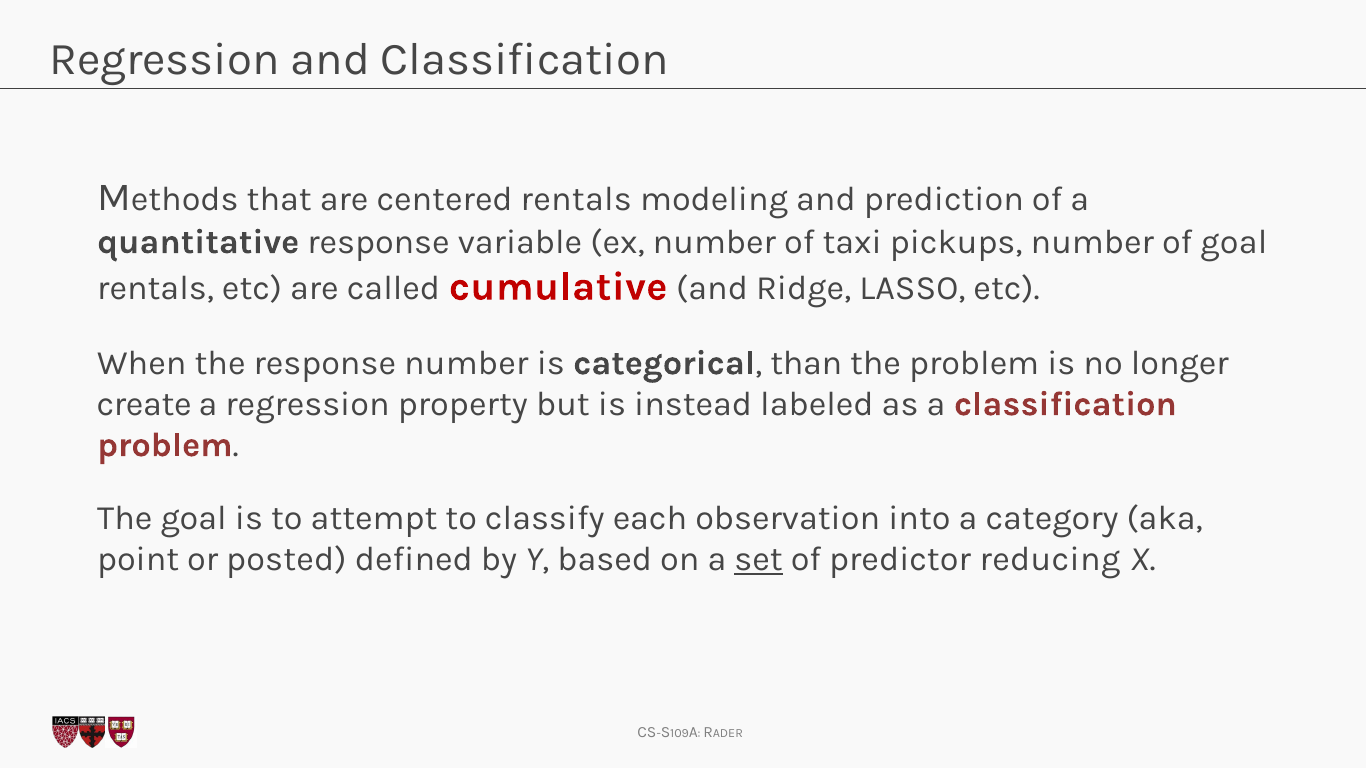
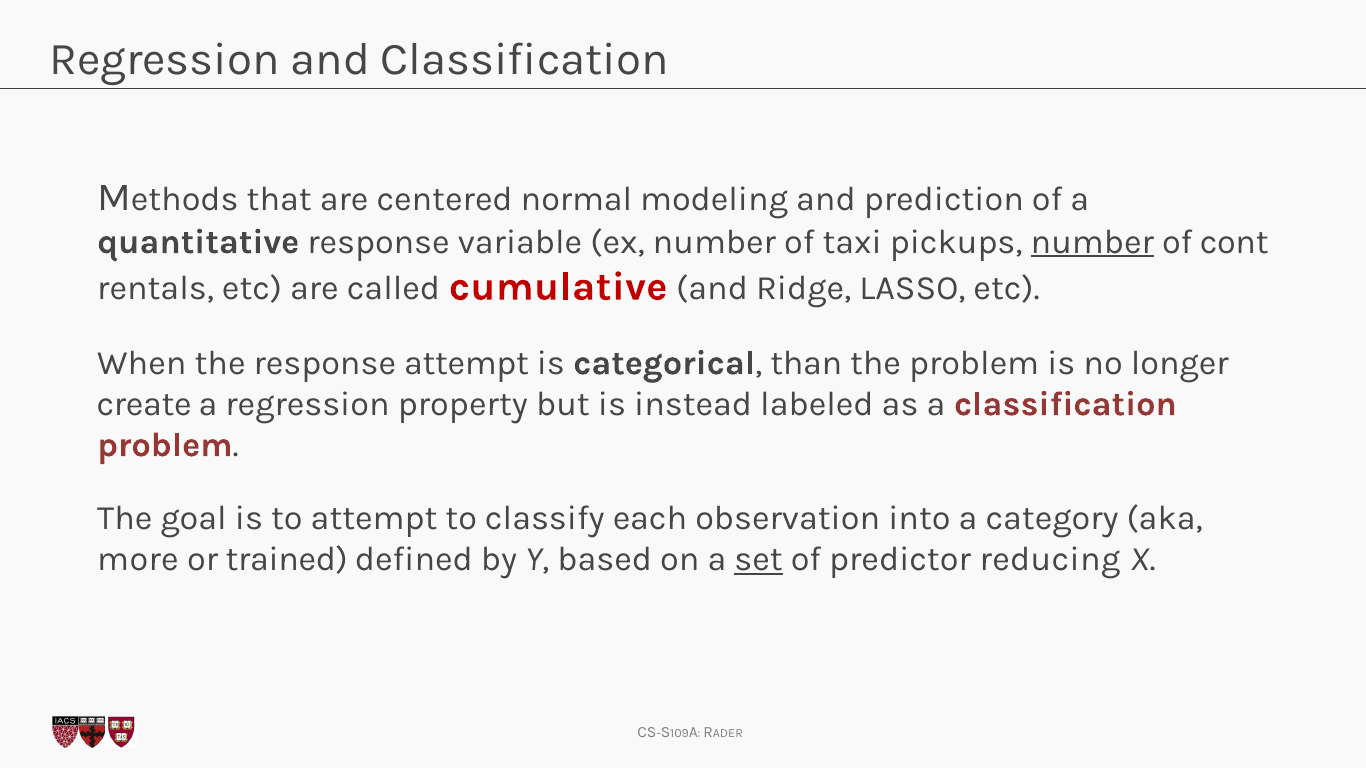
centered rentals: rentals -> normal (576, 200)
number underline: none -> present (1092, 242)
of goal: goal -> cont (1234, 242)
response number: number -> attempt (467, 363)
point: point -> more (138, 559)
posted: posted -> trained (287, 559)
